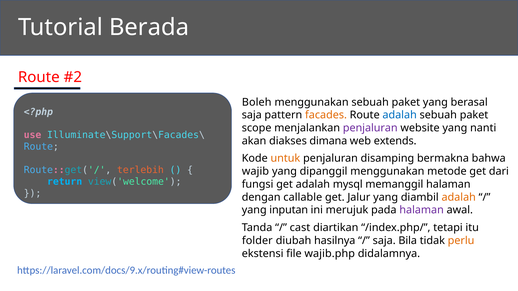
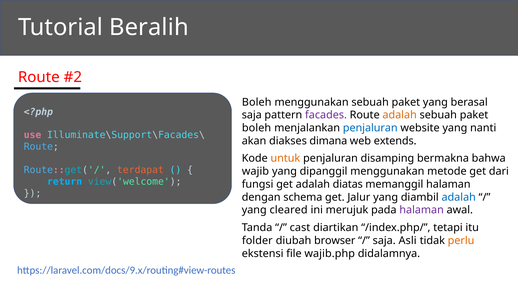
Berada: Berada -> Beralih (149, 28)
facades colour: orange -> purple (326, 115)
adalah colour: blue -> orange (400, 115)
scope: scope -> boleh (257, 128)
penjaluran colour: purple -> blue (370, 128)
terlebih: terlebih -> terdapat (140, 170)
mysql: mysql -> diatas (348, 184)
callable: callable -> schema (303, 197)
adalah colour: orange -> blue (459, 197)
inputan: inputan -> cleared (289, 210)
hasilnya: hasilnya -> browser (335, 241)
Bila: Bila -> Asli (408, 241)
